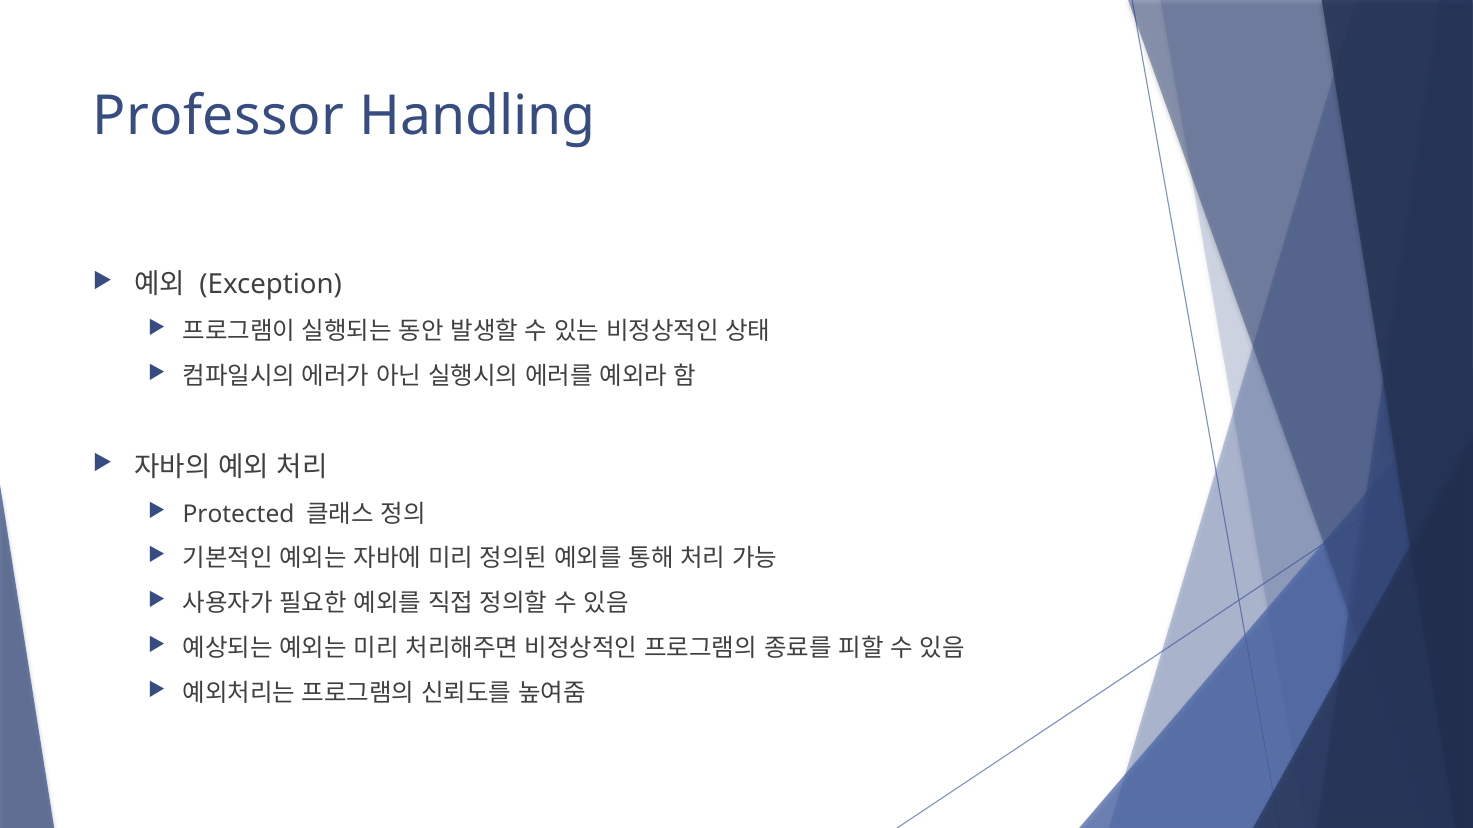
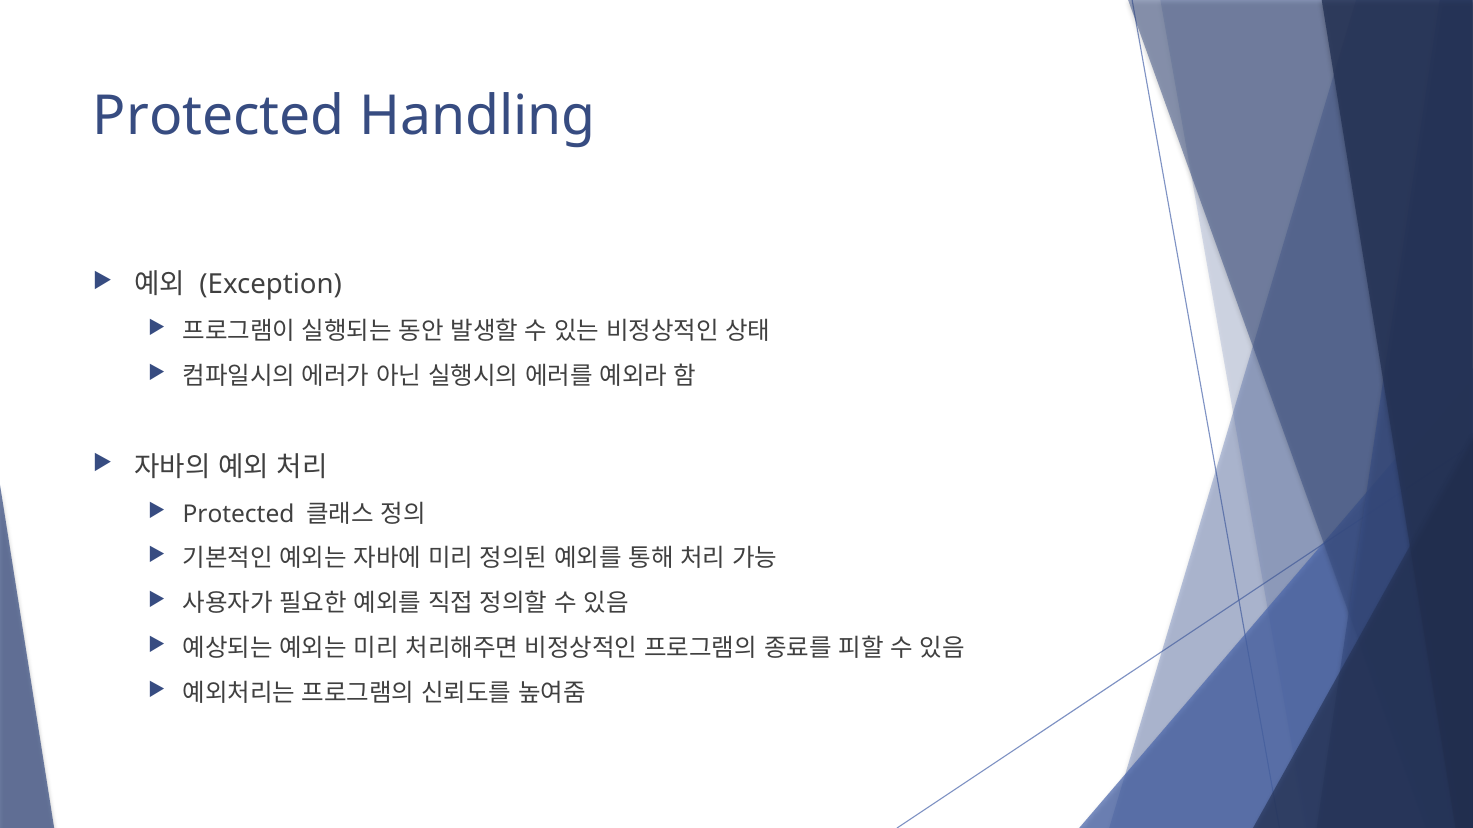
Professor: Professor -> Protected (219, 116)
